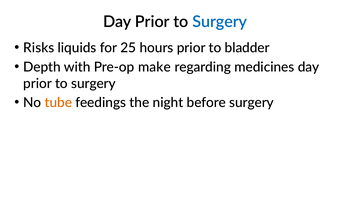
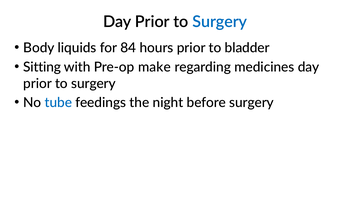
Risks: Risks -> Body (39, 48)
25: 25 -> 84 (128, 48)
Depth: Depth -> Sitting (42, 67)
tube colour: orange -> blue (58, 102)
